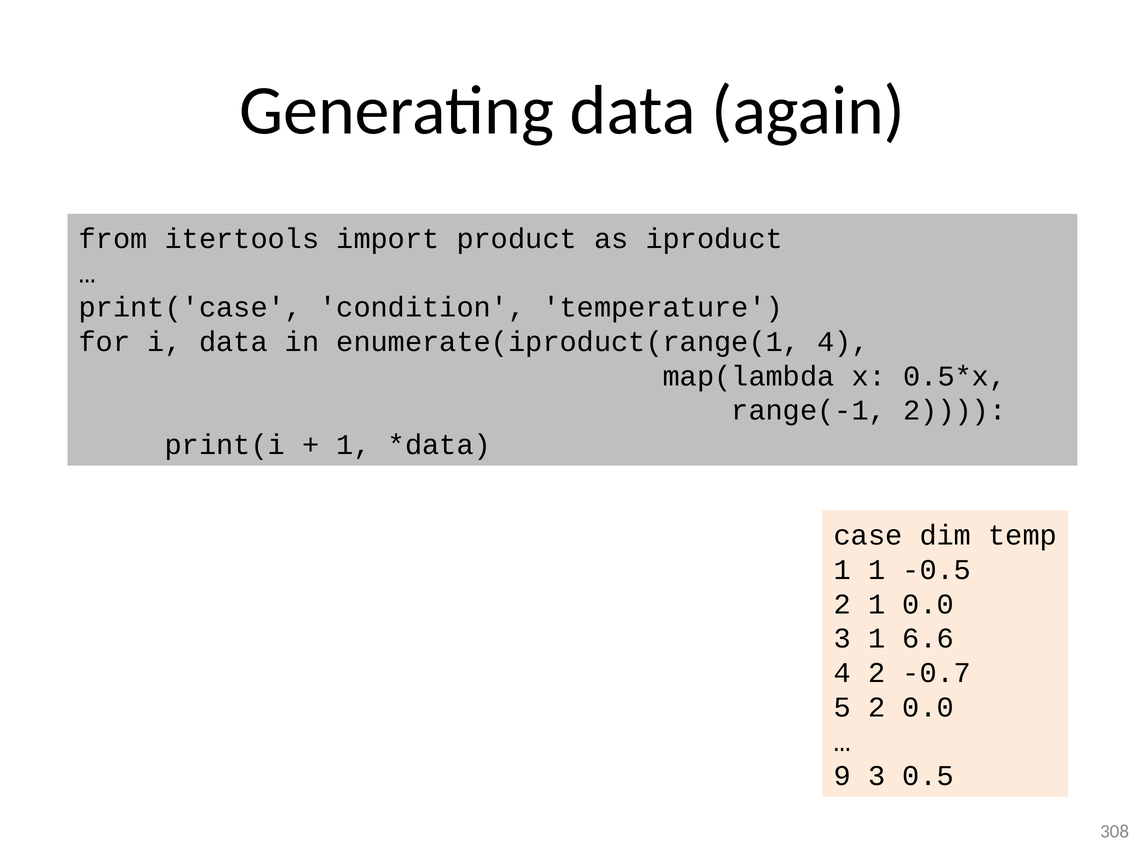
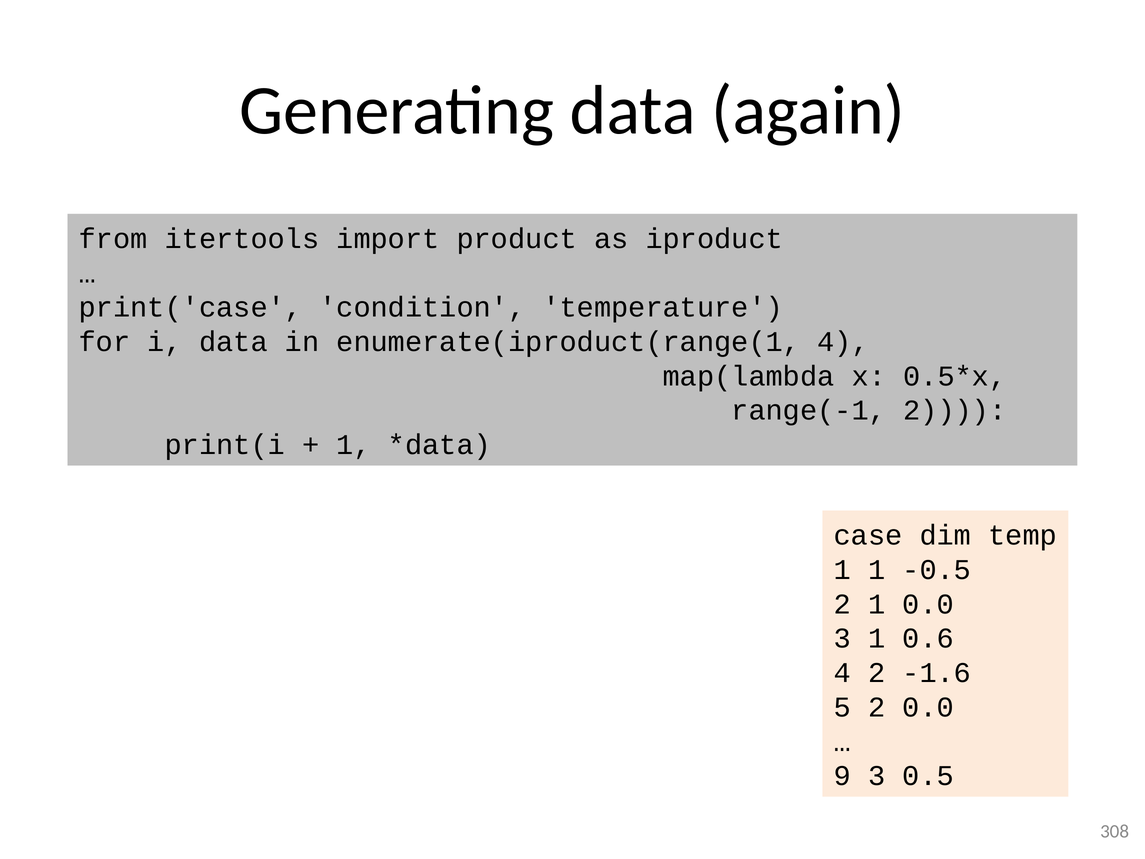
6.6: 6.6 -> 0.6 (928, 638)
-0.7: -0.7 -> -1.6 (937, 673)
